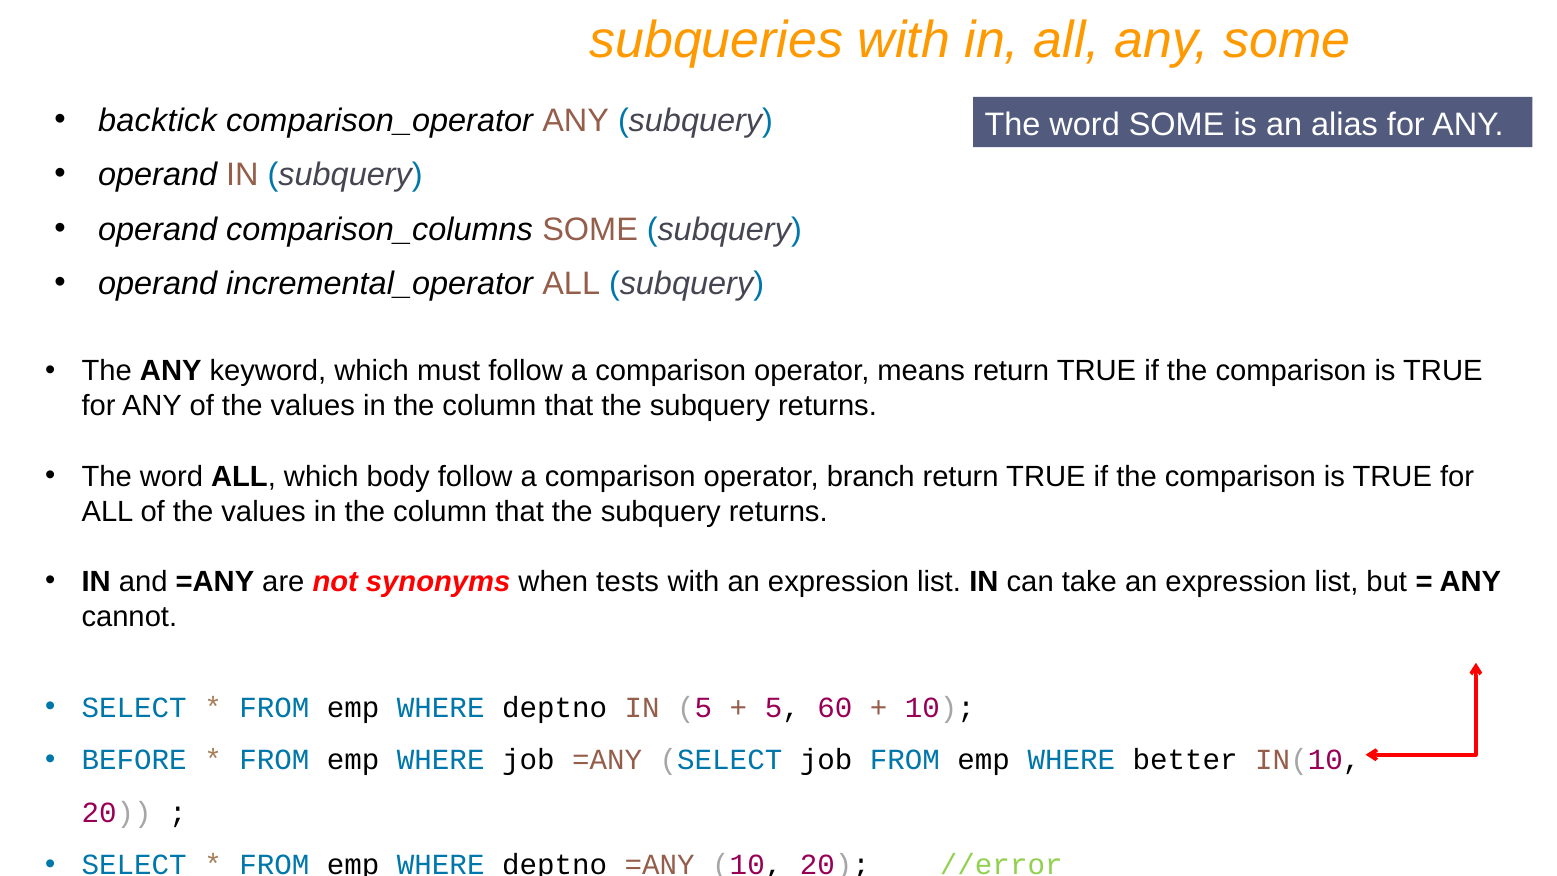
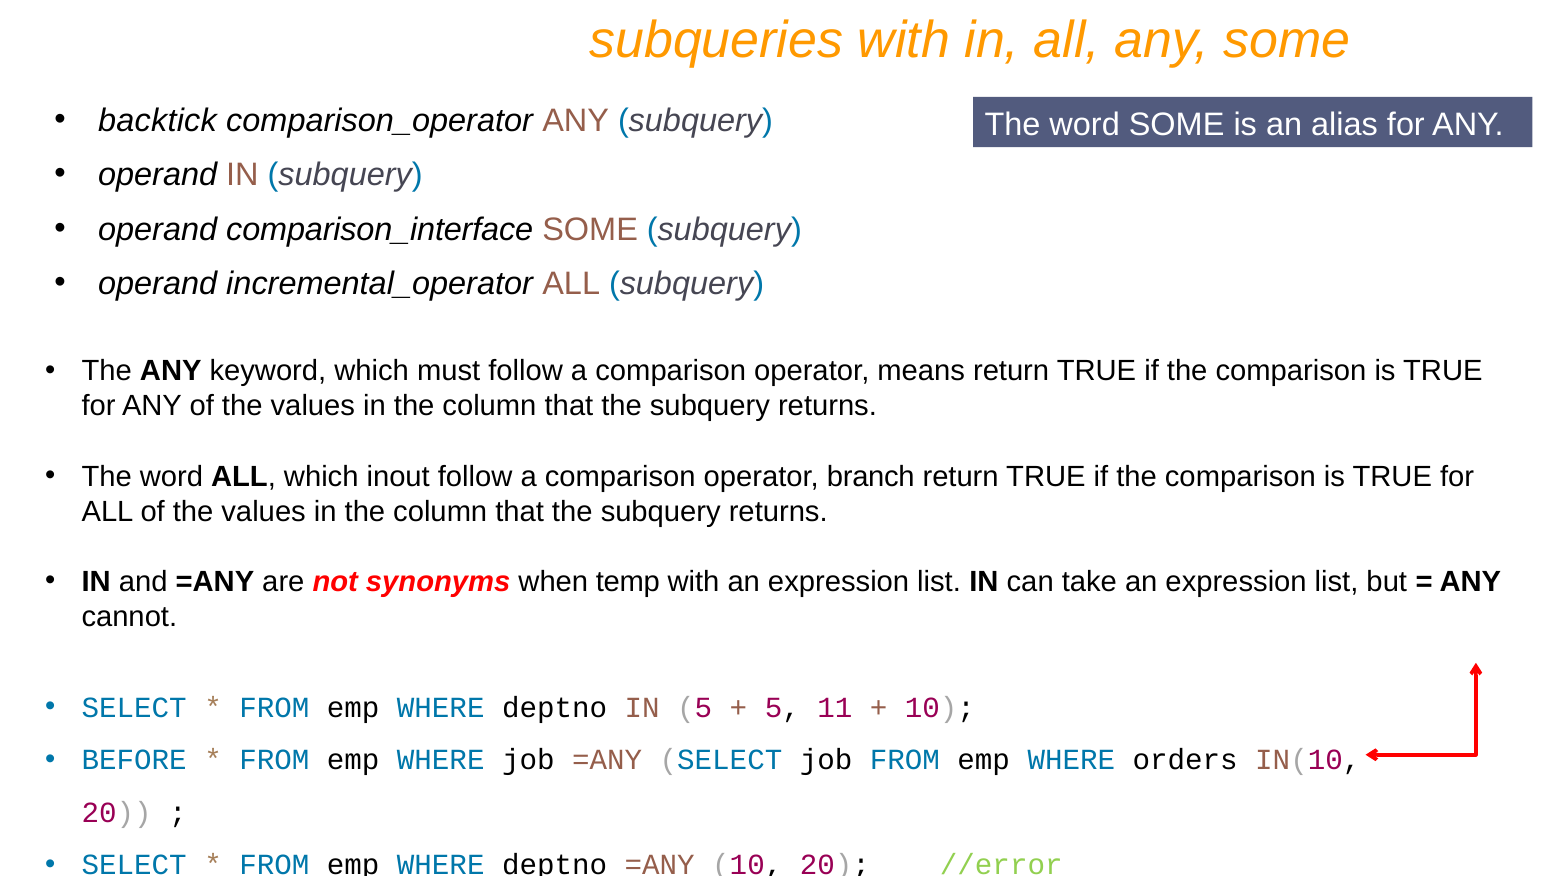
comparison_columns: comparison_columns -> comparison_interface (380, 229)
body: body -> inout (398, 476)
tests: tests -> temp (628, 581)
60: 60 -> 11 (835, 707)
better: better -> orders (1185, 760)
